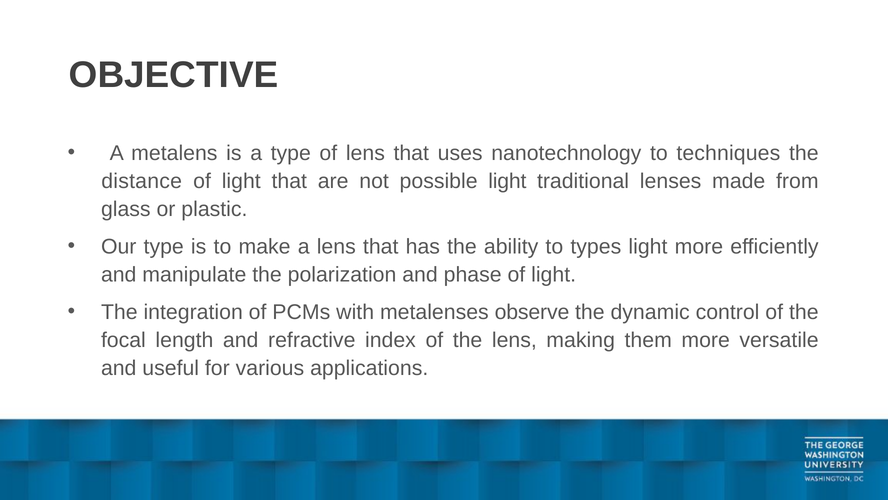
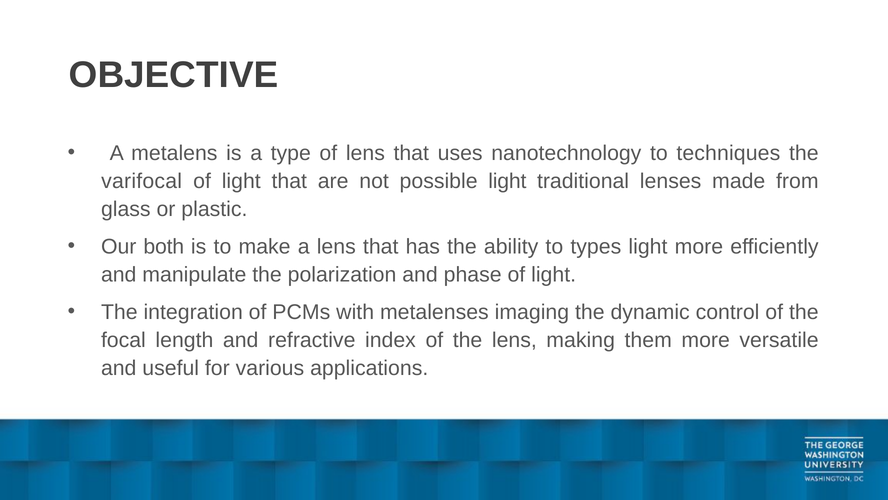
distance: distance -> varifocal (142, 181)
Our type: type -> both (164, 247)
observe: observe -> imaging (532, 312)
